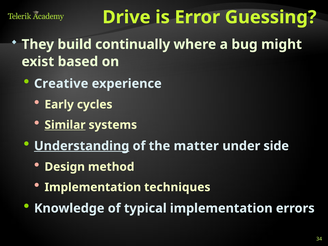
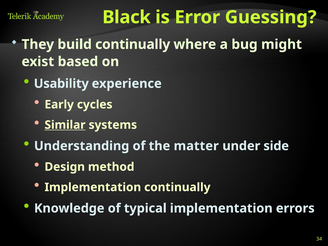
Drive: Drive -> Black (127, 17)
Creative: Creative -> Usability (61, 84)
Understanding underline: present -> none (82, 146)
Implementation techniques: techniques -> continually (177, 187)
